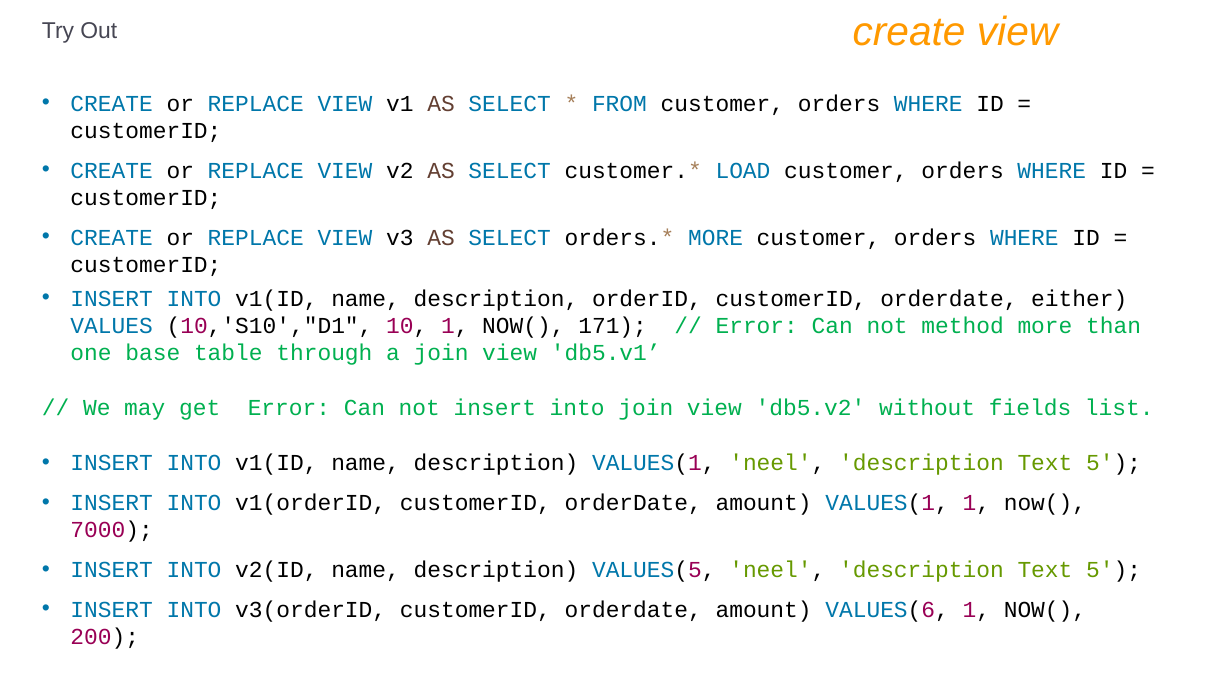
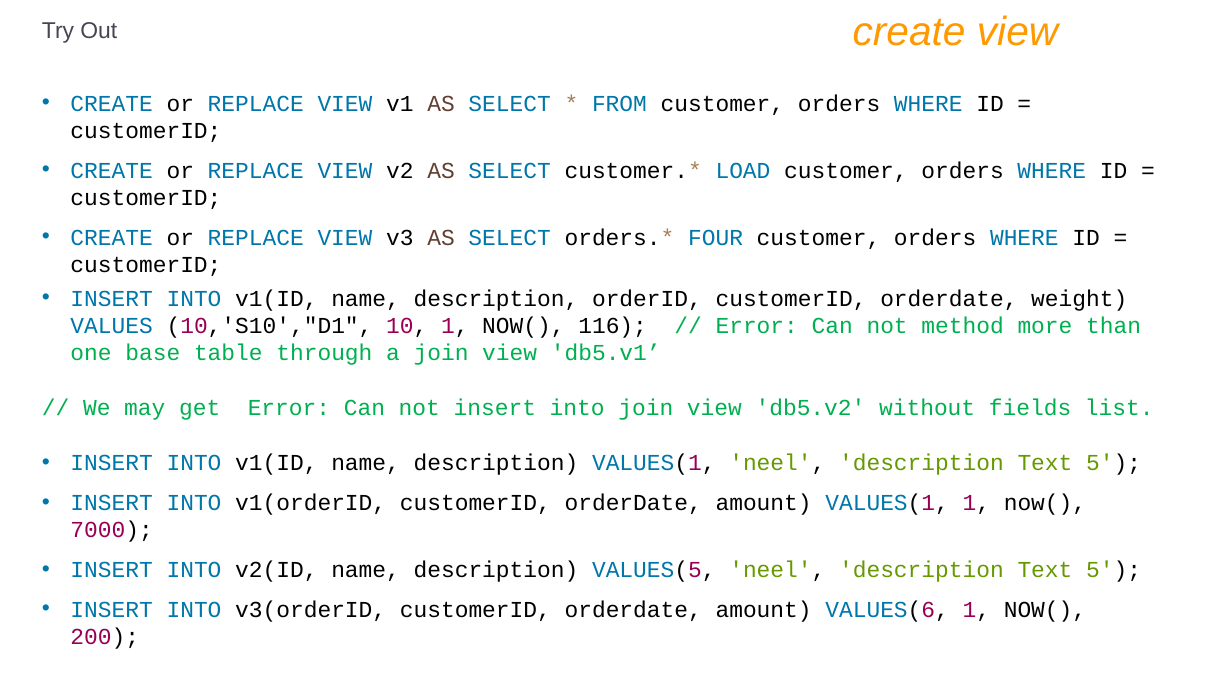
MORE: MORE -> FOUR (716, 238)
either: either -> weight (1079, 299)
171: 171 -> 116 (613, 326)
